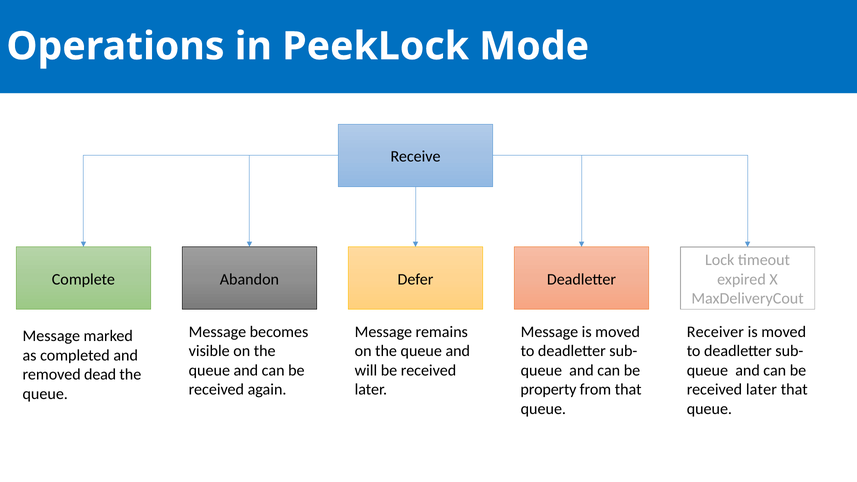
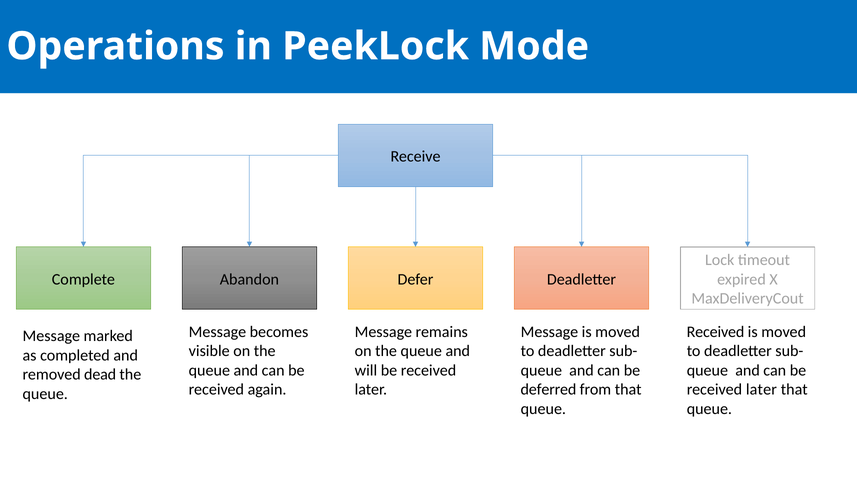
Receiver: Receiver -> Received (716, 332)
property: property -> deferred (548, 390)
